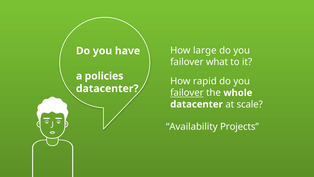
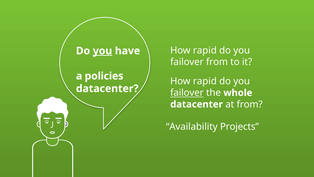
large: large -> rapid (205, 50)
you underline: none -> present (102, 51)
failover what: what -> from (217, 62)
at scale: scale -> from (250, 104)
